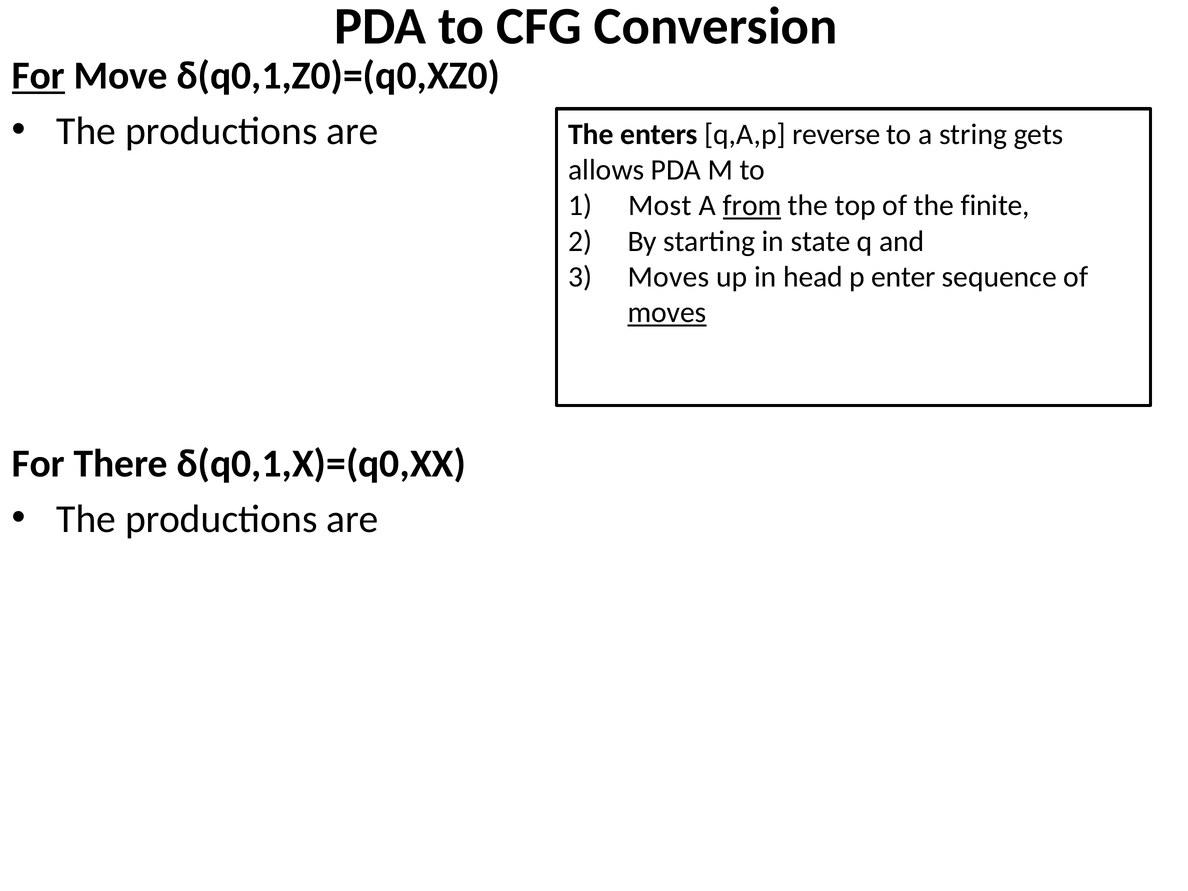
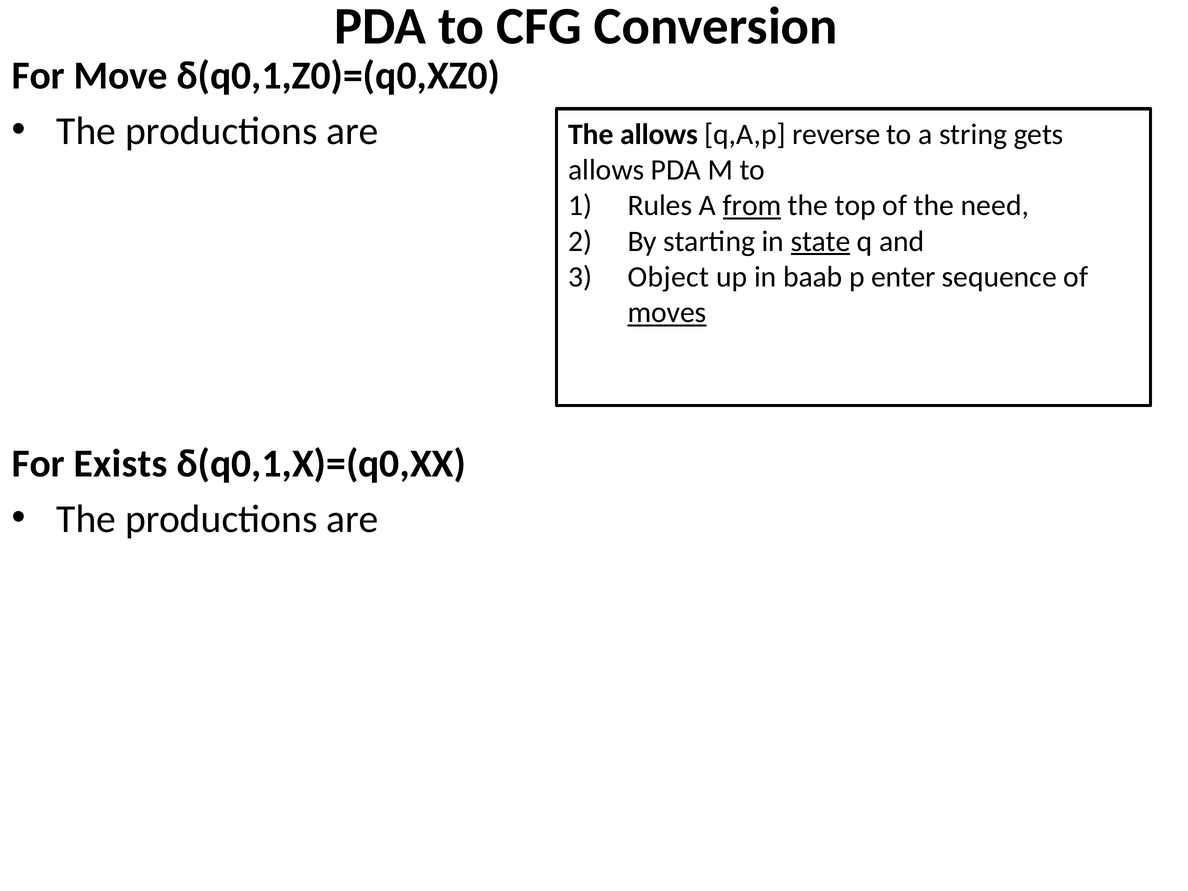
For underline: present -> none (38, 76)
The enters: enters -> allows (659, 134)
Most: Most -> Rules (660, 206)
finite: finite -> need (995, 206)
state underline: none -> present (821, 241)
Moves: Moves -> Object (668, 277)
head: head -> baab (813, 277)
There: There -> Exists (121, 464)
